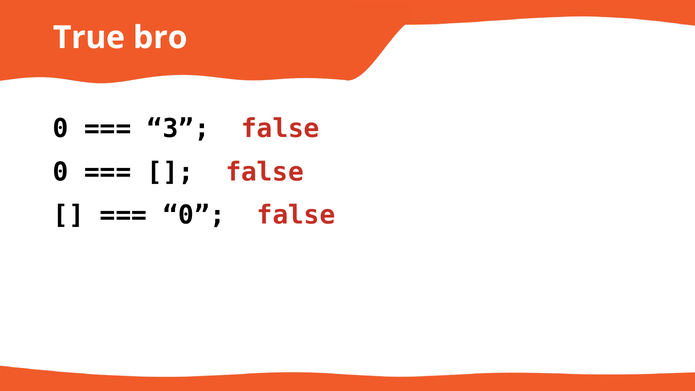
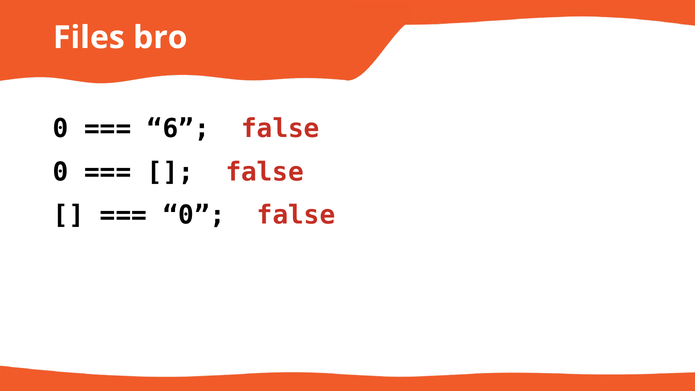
True: True -> Files (89, 38)
3: 3 -> 6 (178, 129)
